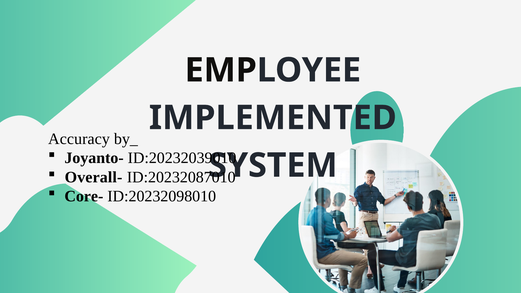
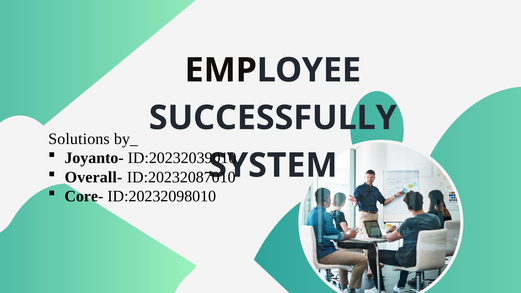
IMPLEMENTED: IMPLEMENTED -> SUCCESSFULLY (273, 118)
Accuracy: Accuracy -> Solutions (79, 139)
